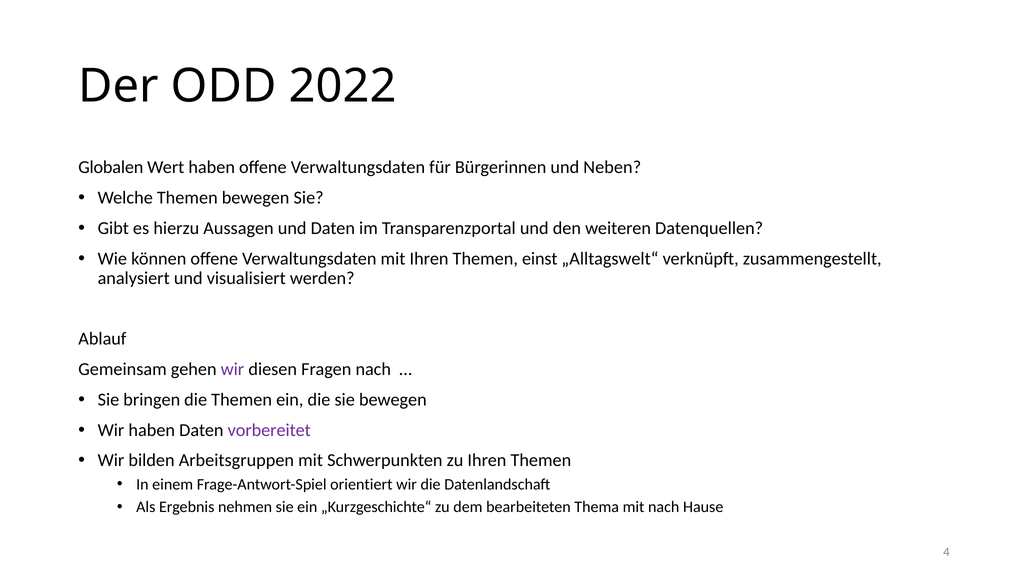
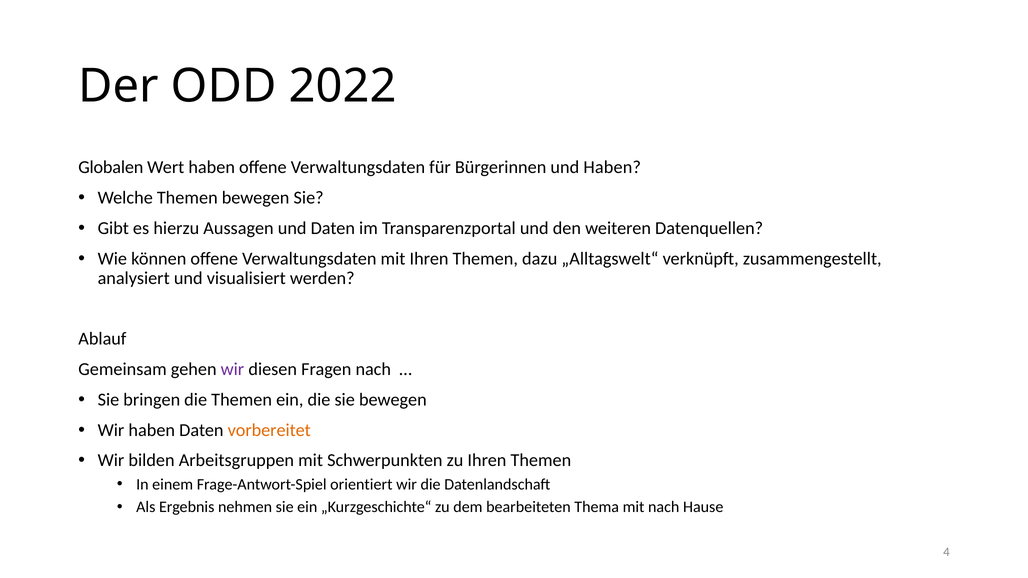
und Neben: Neben -> Haben (612, 167)
einst: einst -> dazu (540, 259)
vorbereitet colour: purple -> orange (269, 430)
